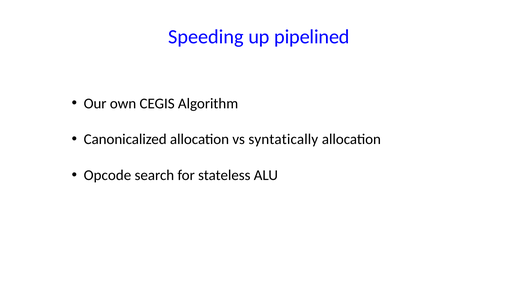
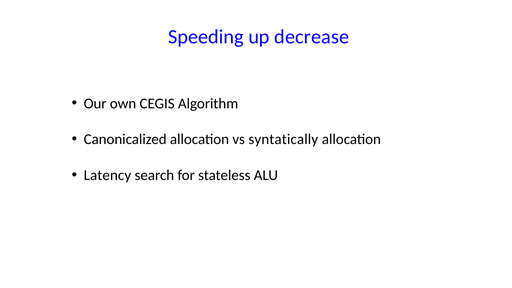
pipelined: pipelined -> decrease (312, 37)
Opcode: Opcode -> Latency (107, 175)
